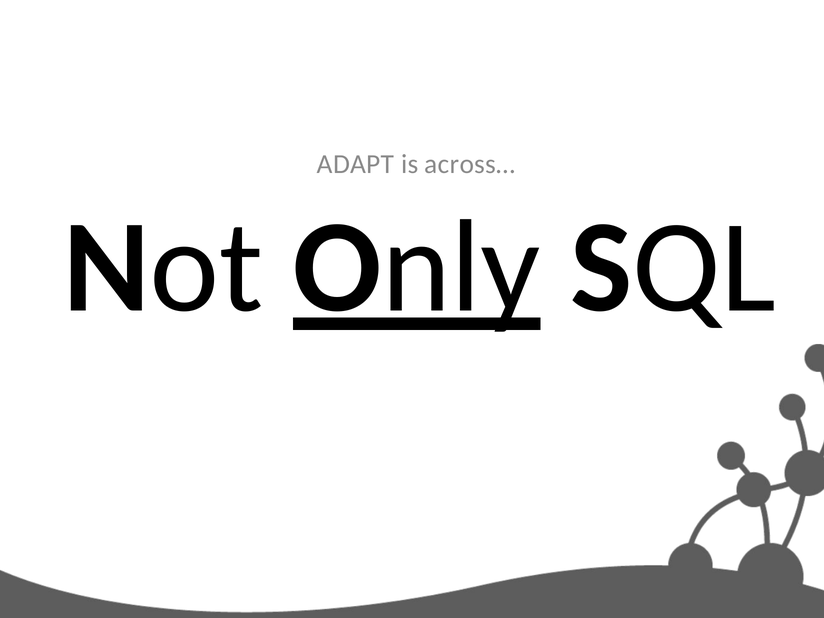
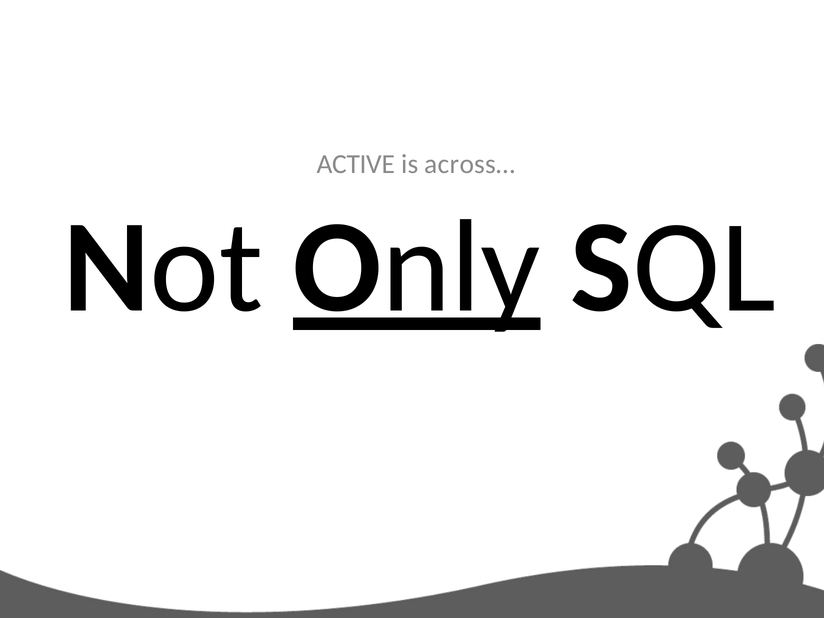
ADAPT: ADAPT -> ACTIVE (356, 164)
